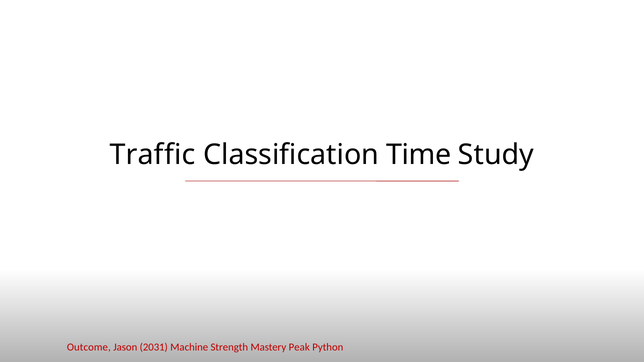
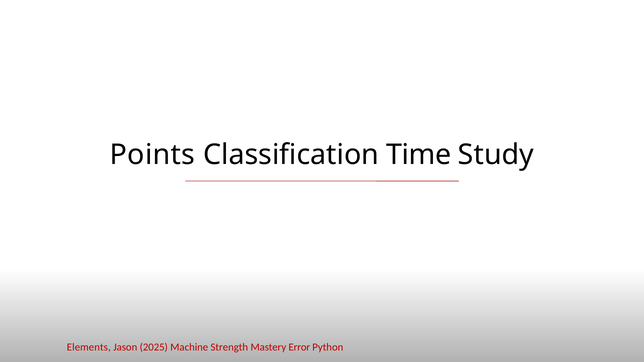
Traffic: Traffic -> Points (152, 155)
Outcome: Outcome -> Elements (89, 347)
2031: 2031 -> 2025 (154, 347)
Peak: Peak -> Error (299, 347)
